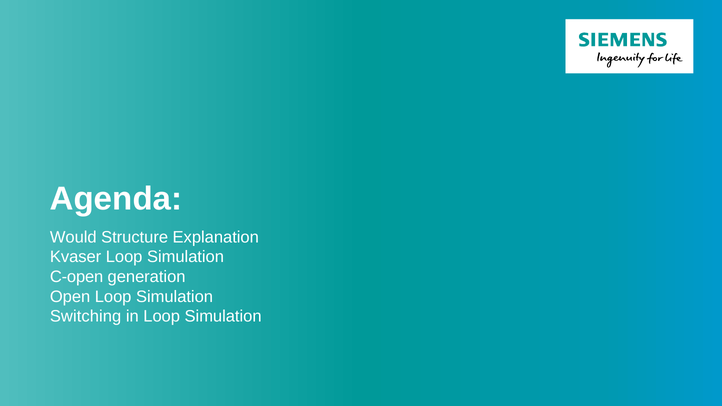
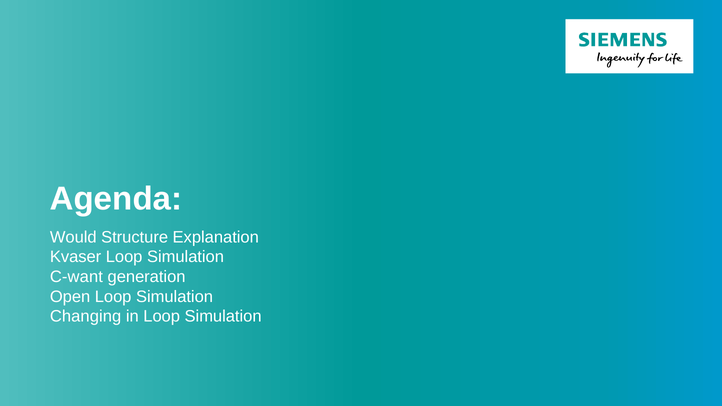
C-open: C-open -> C-want (76, 277)
Switching: Switching -> Changing (86, 316)
